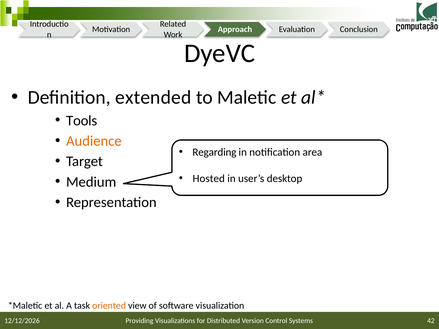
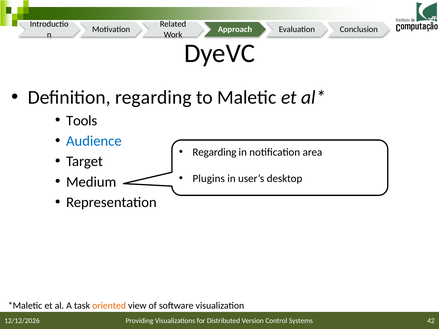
Definition extended: extended -> regarding (153, 98)
Audience colour: orange -> blue (94, 141)
Hosted: Hosted -> Plugins (209, 179)
